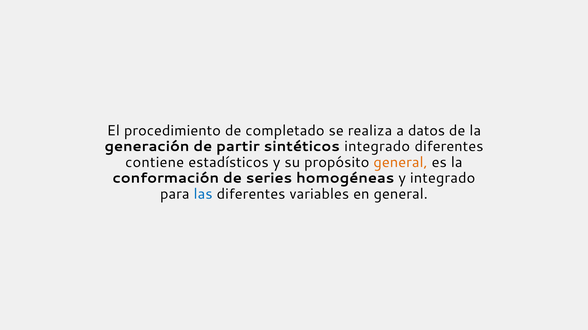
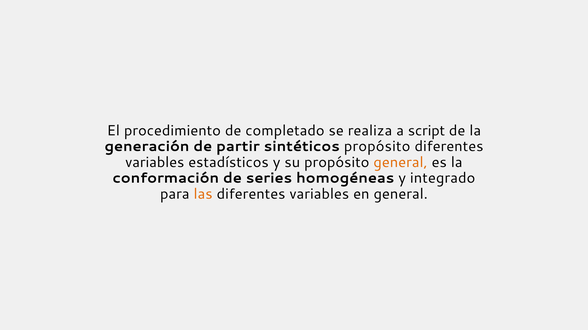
datos: datos -> script (427, 131)
sintéticos integrado: integrado -> propósito (377, 147)
contiene: contiene -> variables (155, 163)
las colour: blue -> orange (203, 194)
